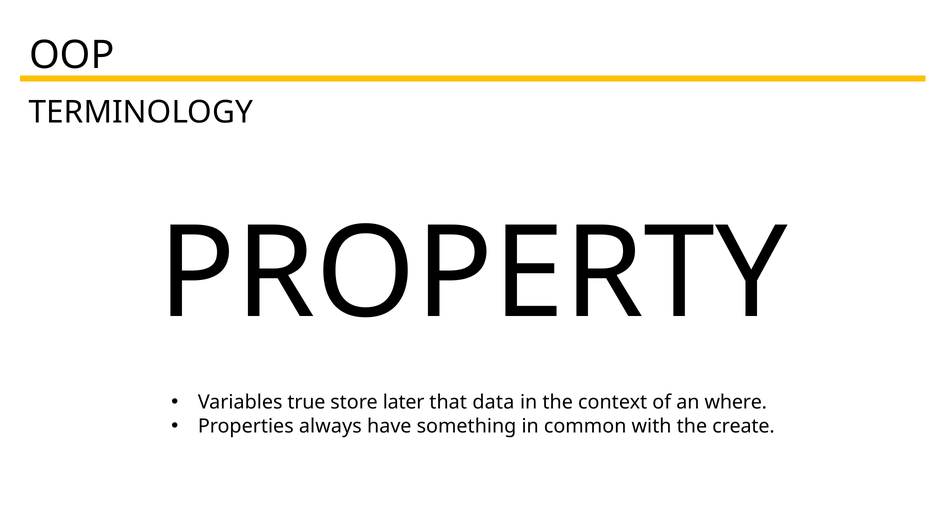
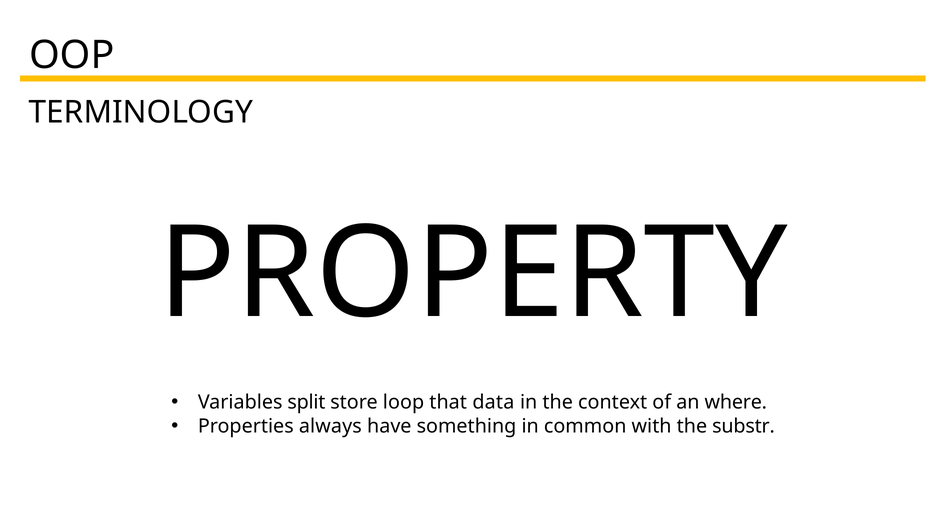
true: true -> split (306, 403)
later: later -> loop (404, 403)
create: create -> substr (744, 426)
